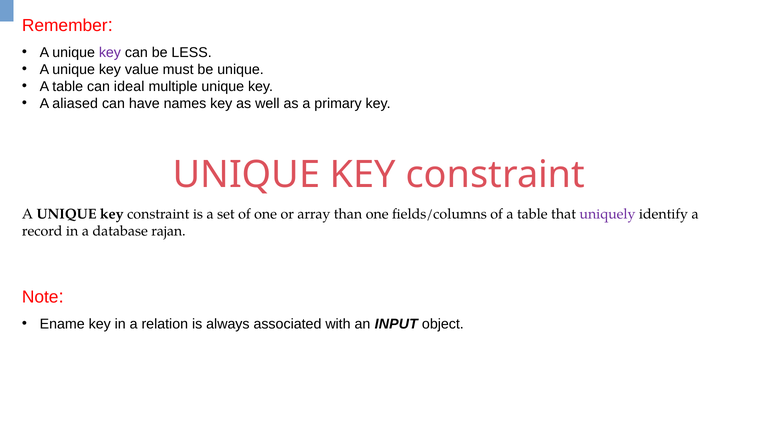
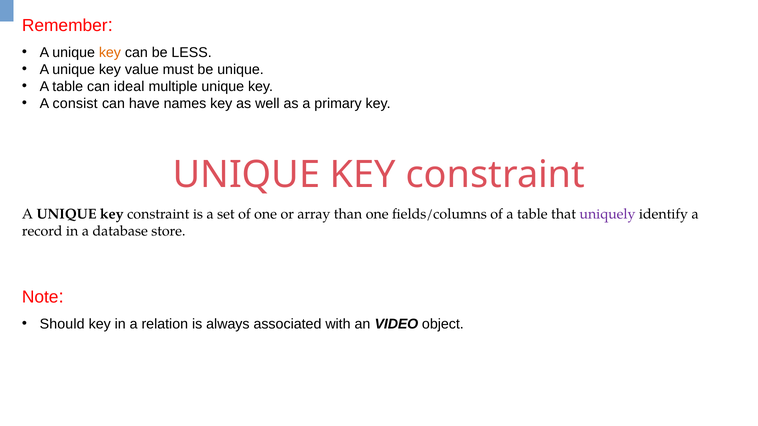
key colour: purple -> orange (110, 52)
aliased: aliased -> consist (75, 104)
rajan: rajan -> store (168, 231)
Ename: Ename -> Should (62, 324)
INPUT: INPUT -> VIDEO (396, 324)
